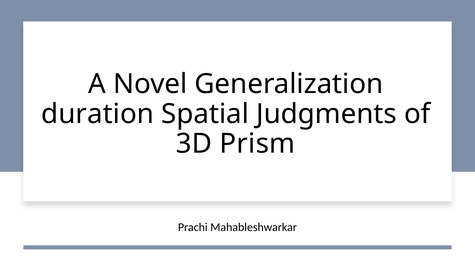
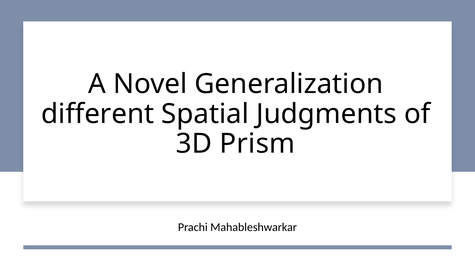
duration: duration -> different (98, 114)
